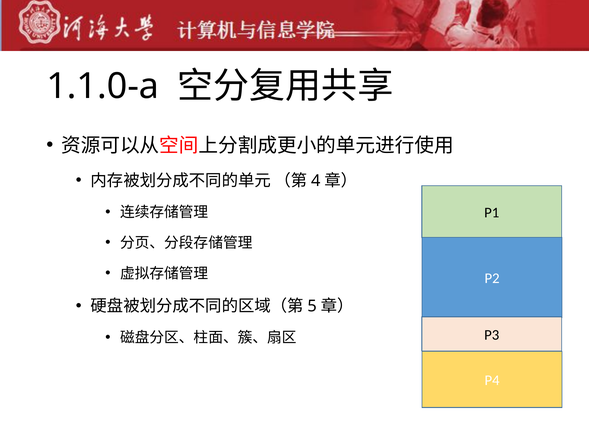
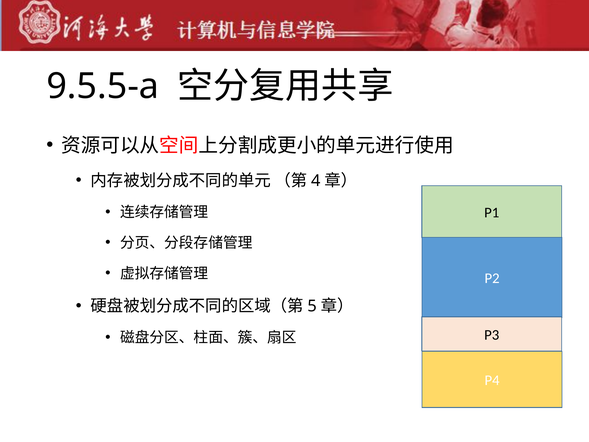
1.1.0-a: 1.1.0-a -> 9.5.5-a (103, 86)
